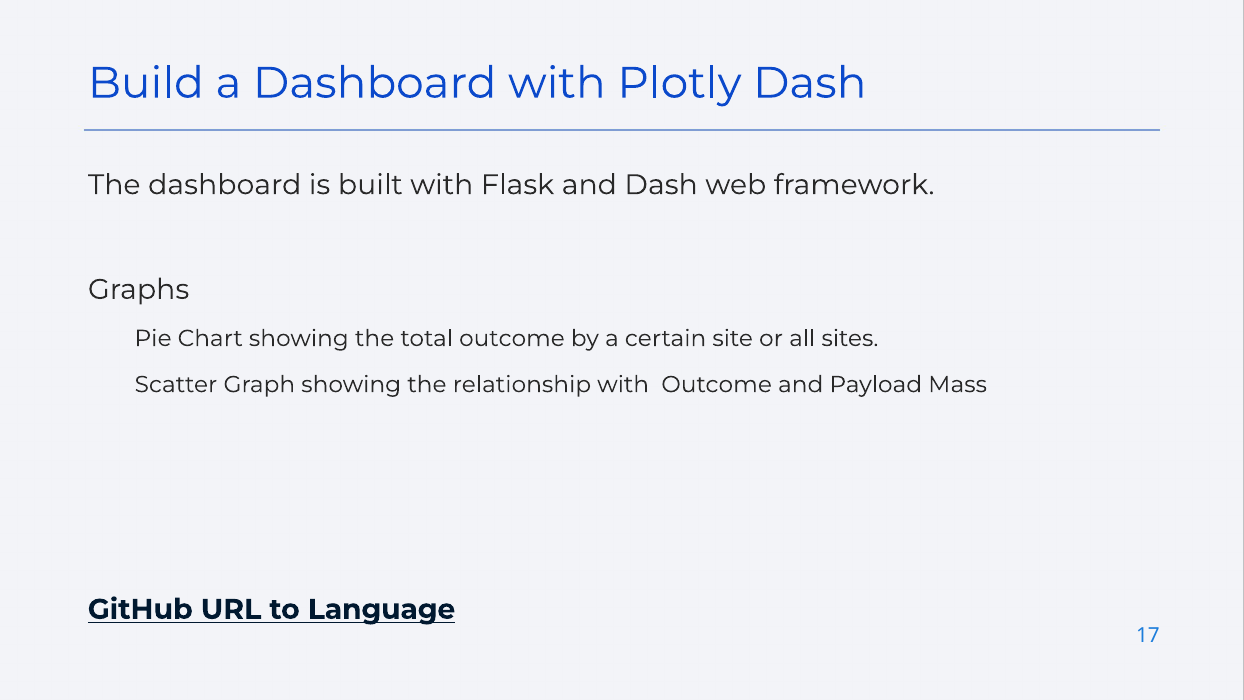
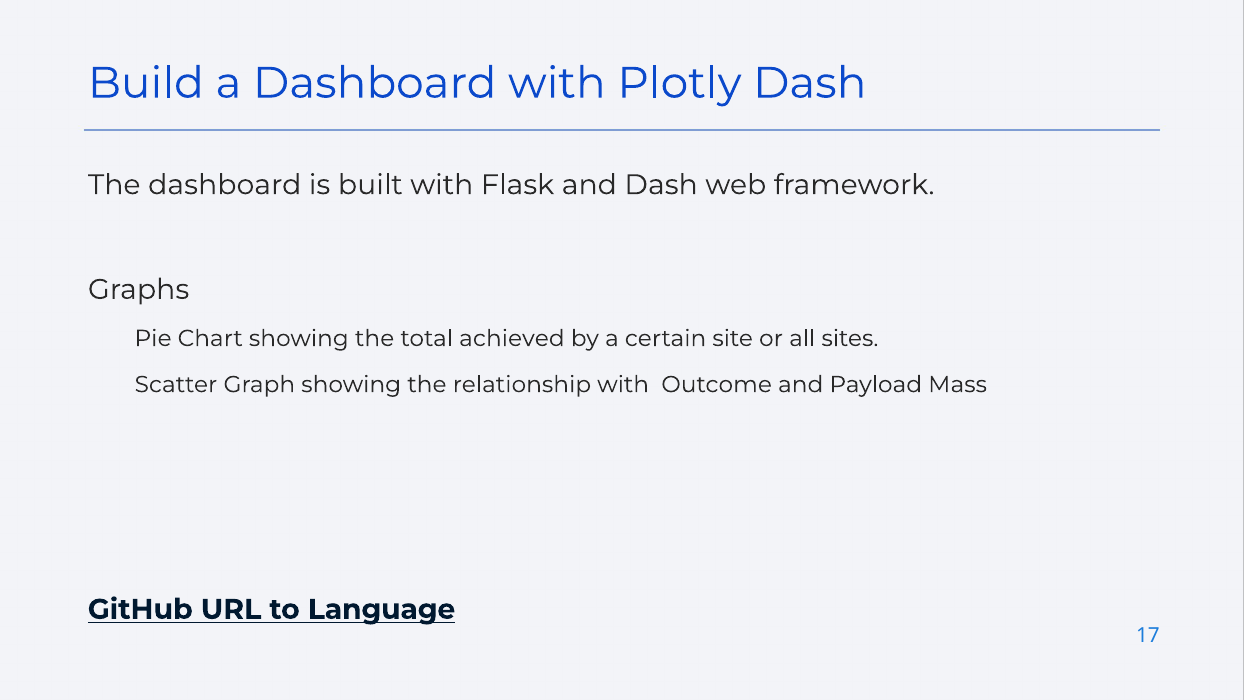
total outcome: outcome -> achieved (512, 338)
